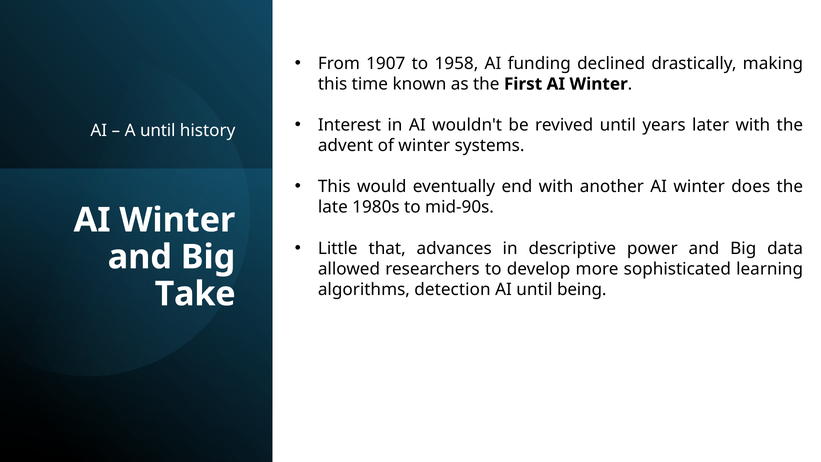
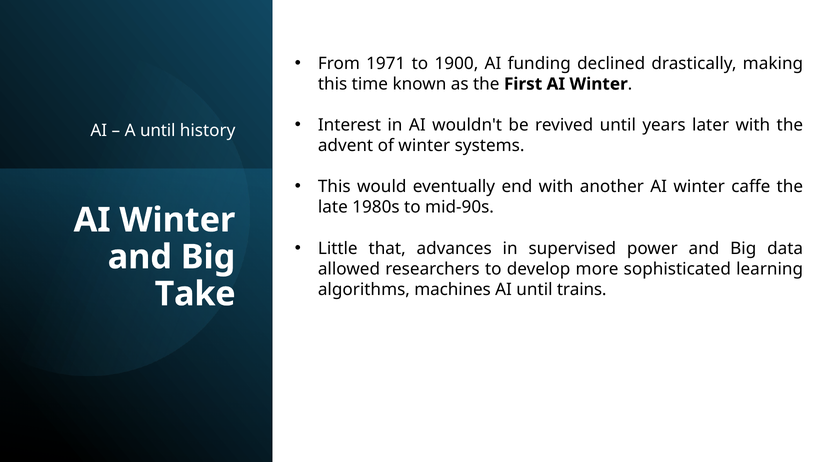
1907: 1907 -> 1971 (386, 63)
1958: 1958 -> 1900 (456, 63)
does: does -> caffe (751, 187)
descriptive: descriptive -> supervised (572, 248)
detection: detection -> machines (453, 289)
being: being -> trains (582, 289)
